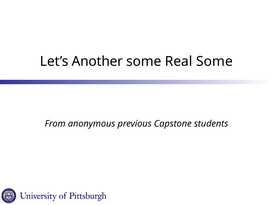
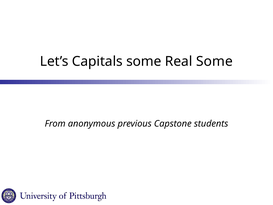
Another: Another -> Capitals (97, 61)
